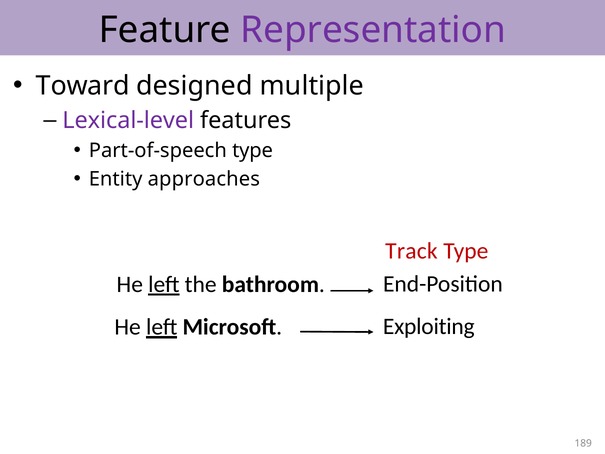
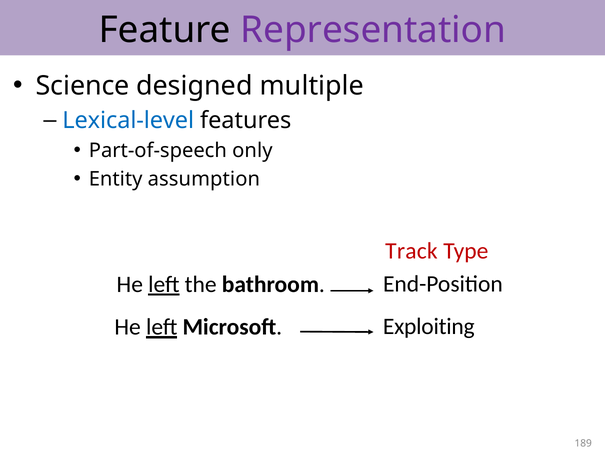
Toward: Toward -> Science (83, 86)
Lexical-level colour: purple -> blue (128, 121)
Part-of-speech type: type -> only (252, 151)
approaches: approaches -> assumption (204, 179)
